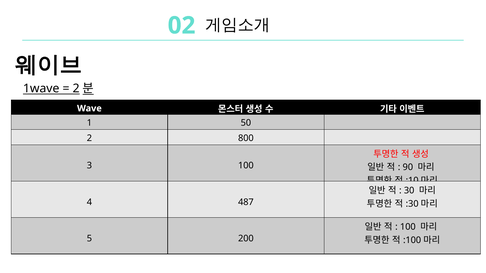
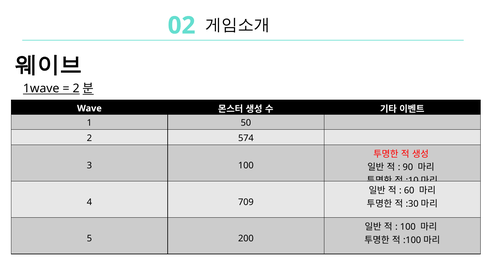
800: 800 -> 574 (246, 138)
30: 30 -> 60 (409, 191)
487: 487 -> 709 (246, 202)
